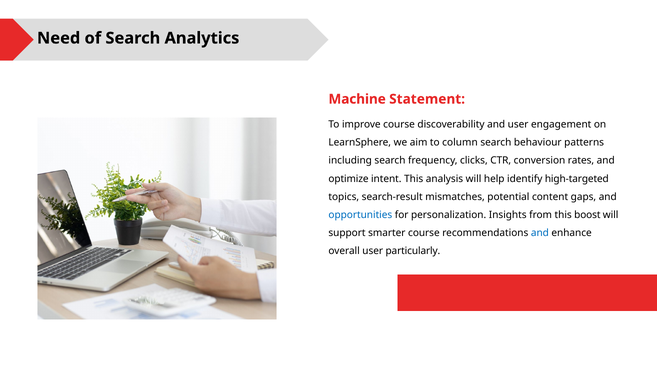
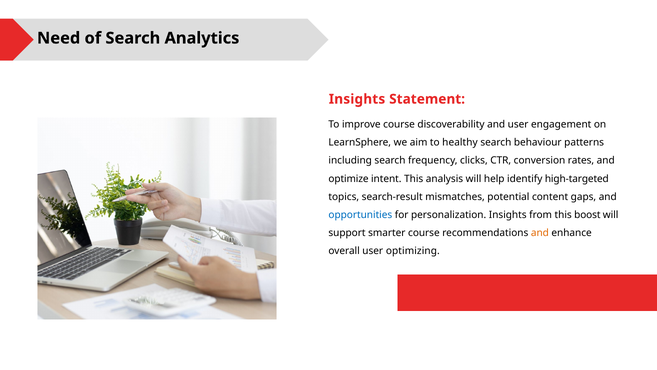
Machine: Machine -> Insights (357, 99)
column: column -> healthy (460, 142)
and colour: blue -> orange (540, 233)
particularly: particularly -> optimizing (413, 251)
